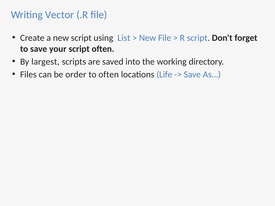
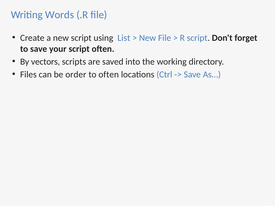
Vector: Vector -> Words (60, 15)
largest: largest -> vectors (46, 62)
Life: Life -> Ctrl (164, 75)
